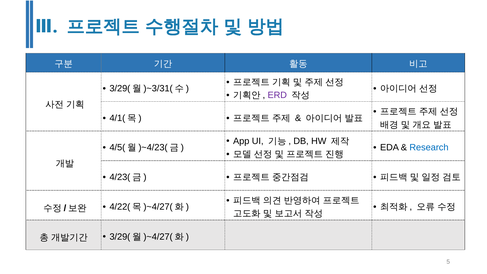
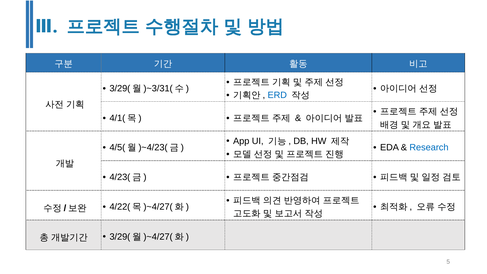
ERD colour: purple -> blue (277, 95)
